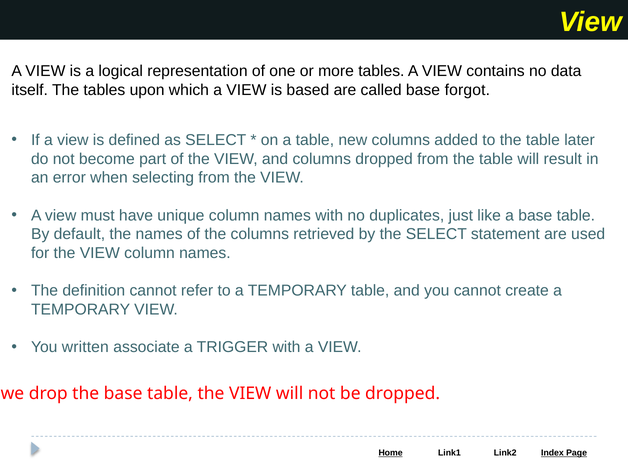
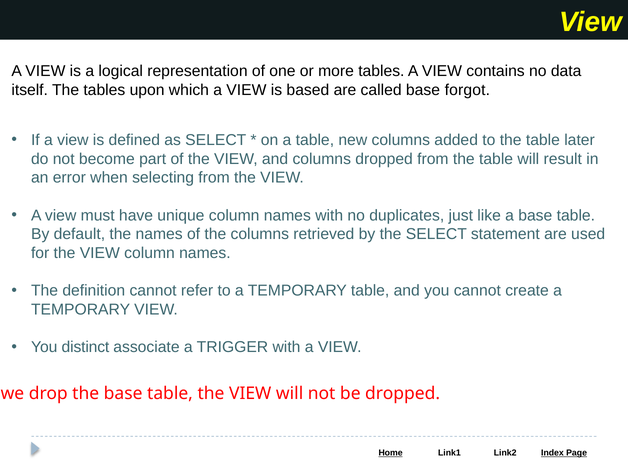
written: written -> distinct (85, 347)
